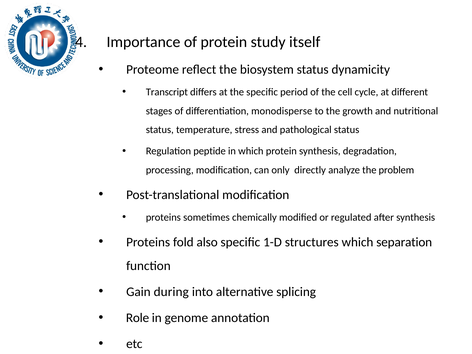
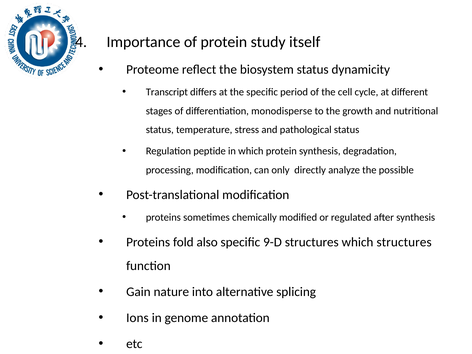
problem: problem -> possible (396, 170)
1-D: 1-D -> 9-D (273, 242)
which separation: separation -> structures (404, 242)
during: during -> nature (171, 292)
Role: Role -> Ions (137, 318)
